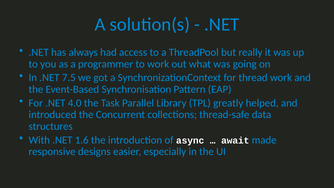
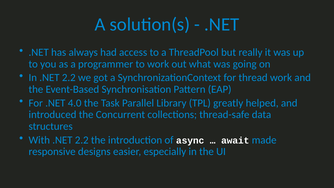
In .NET 7.5: 7.5 -> 2.2 (69, 78)
With .NET 1.6: 1.6 -> 2.2 (82, 140)
